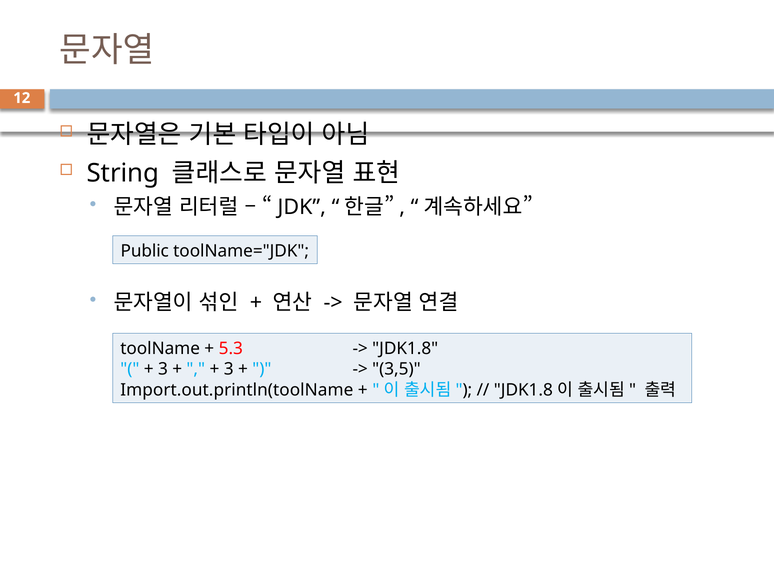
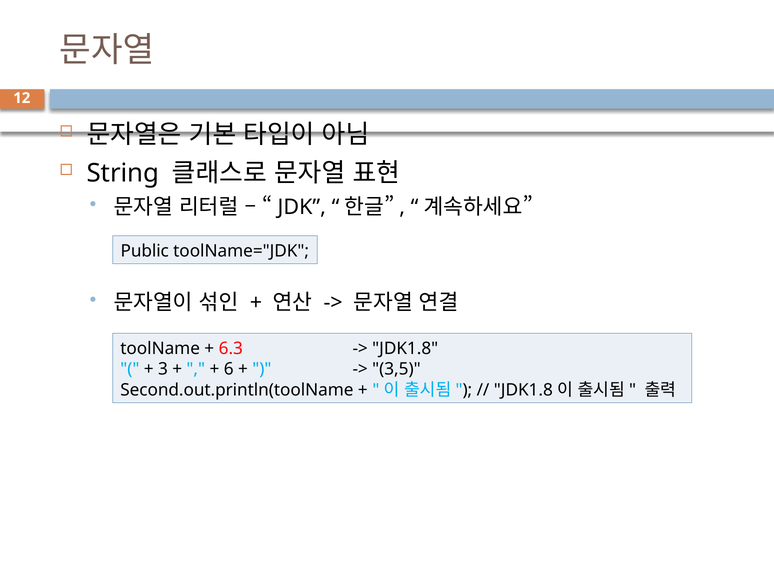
5.3: 5.3 -> 6.3 (231, 348)
3: 3 -> 6 (229, 369)
Import.out.println(toolName: Import.out.println(toolName -> Second.out.println(toolName (237, 389)
